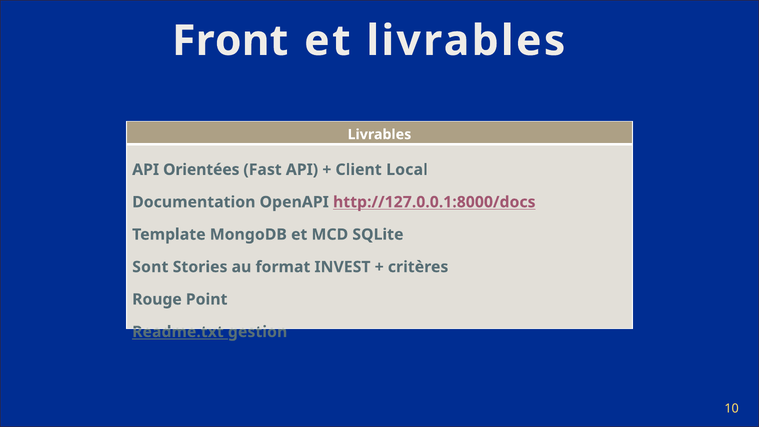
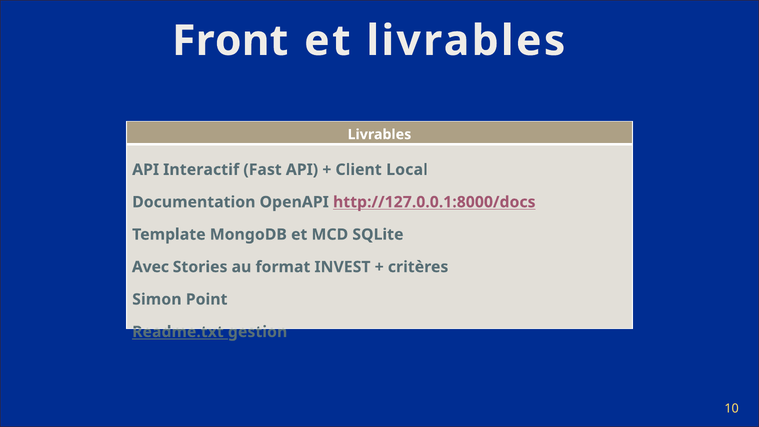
Orientées: Orientées -> Interactif (201, 170)
Sont: Sont -> Avec (150, 267)
Rouge: Rouge -> Simon (157, 299)
